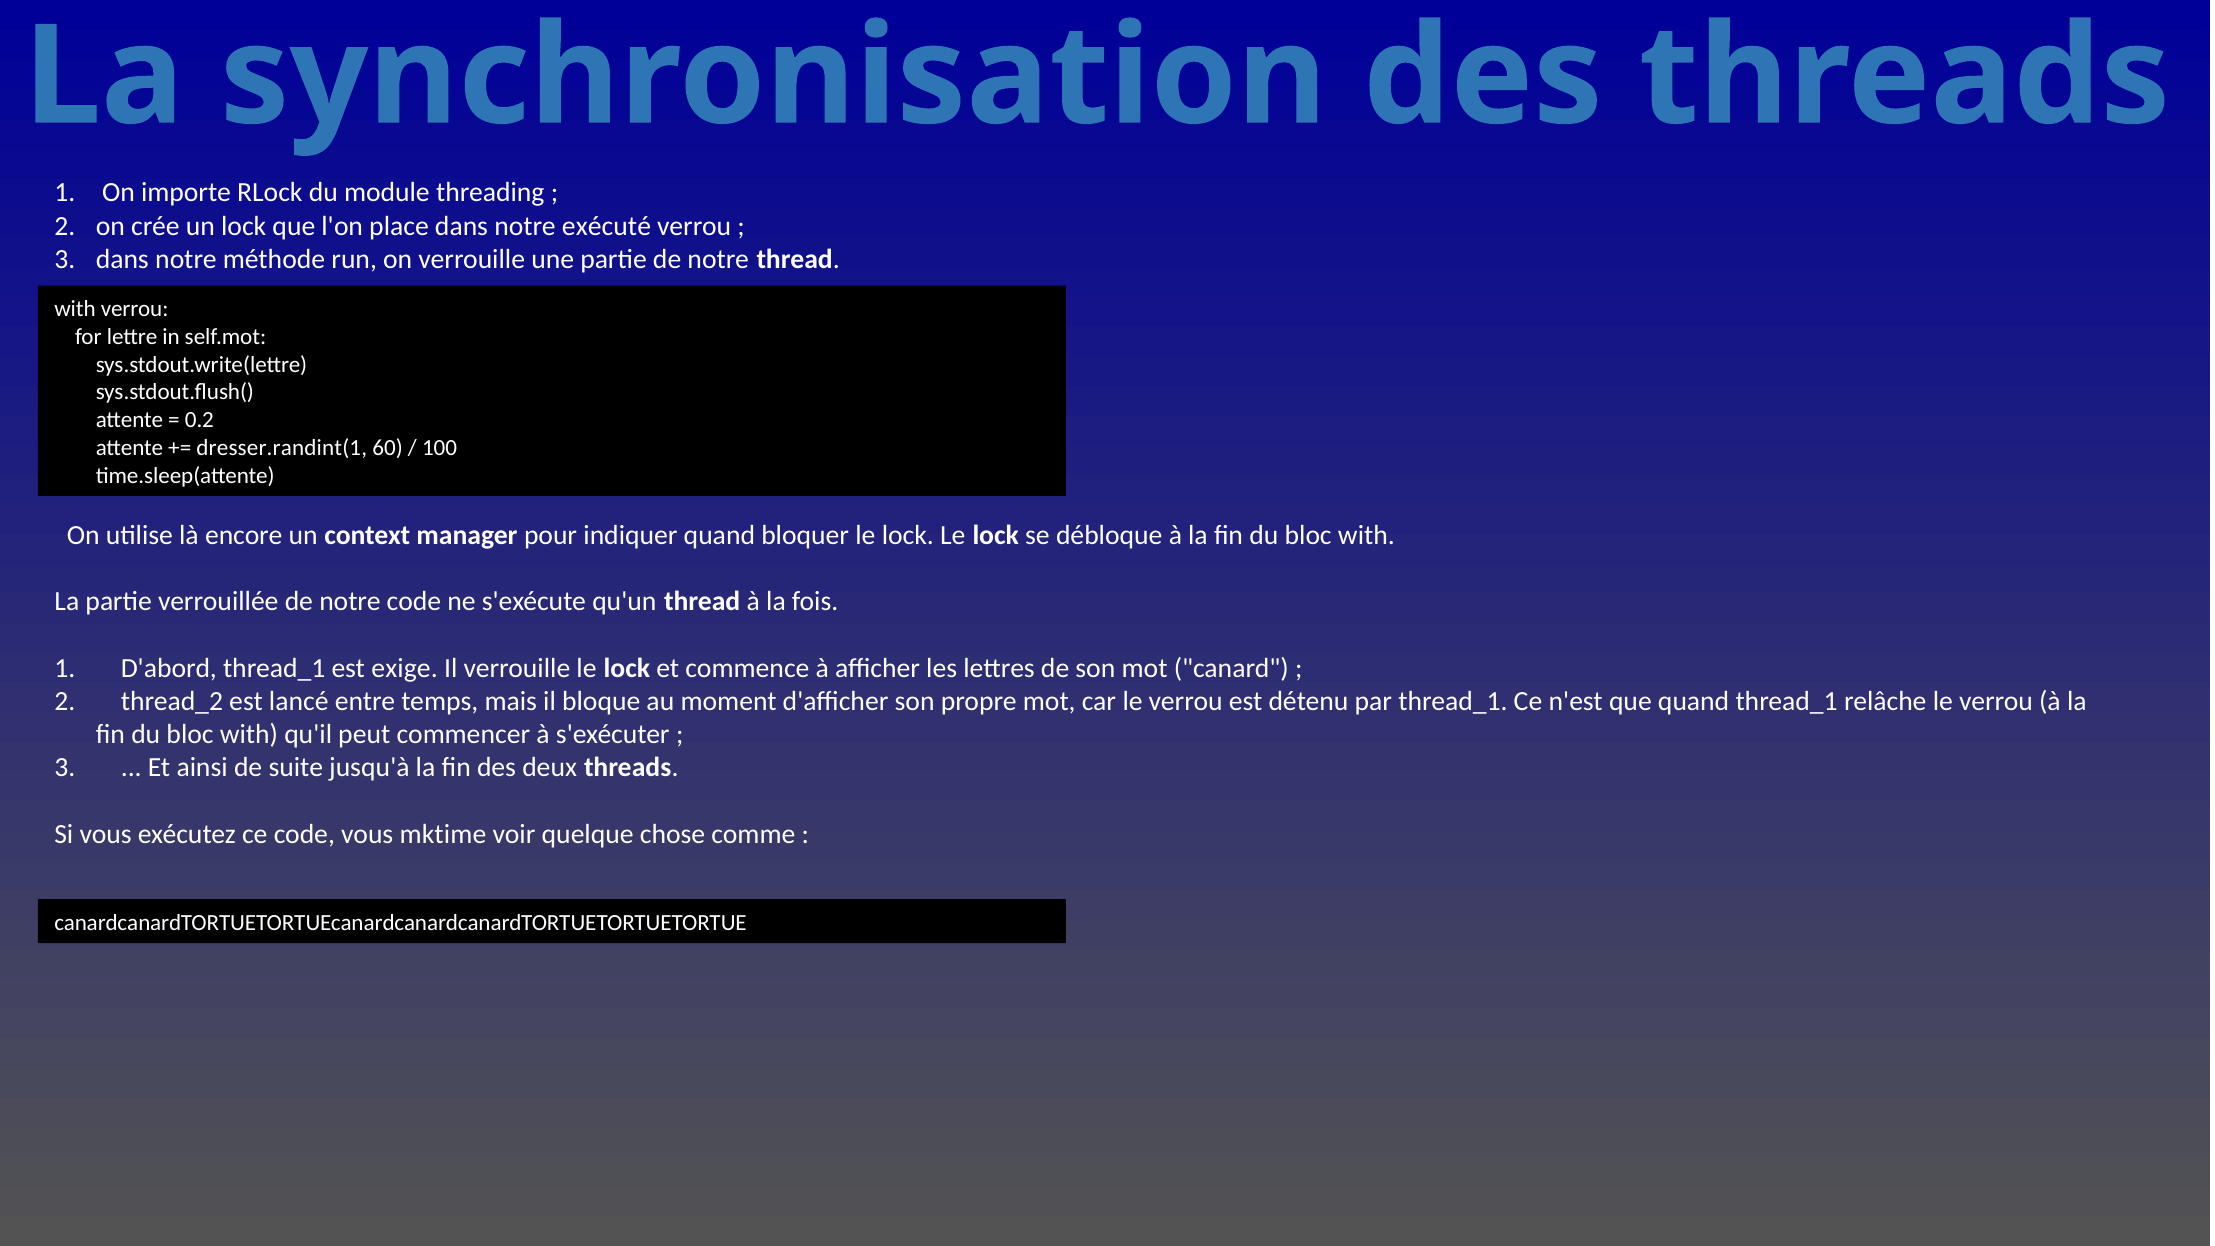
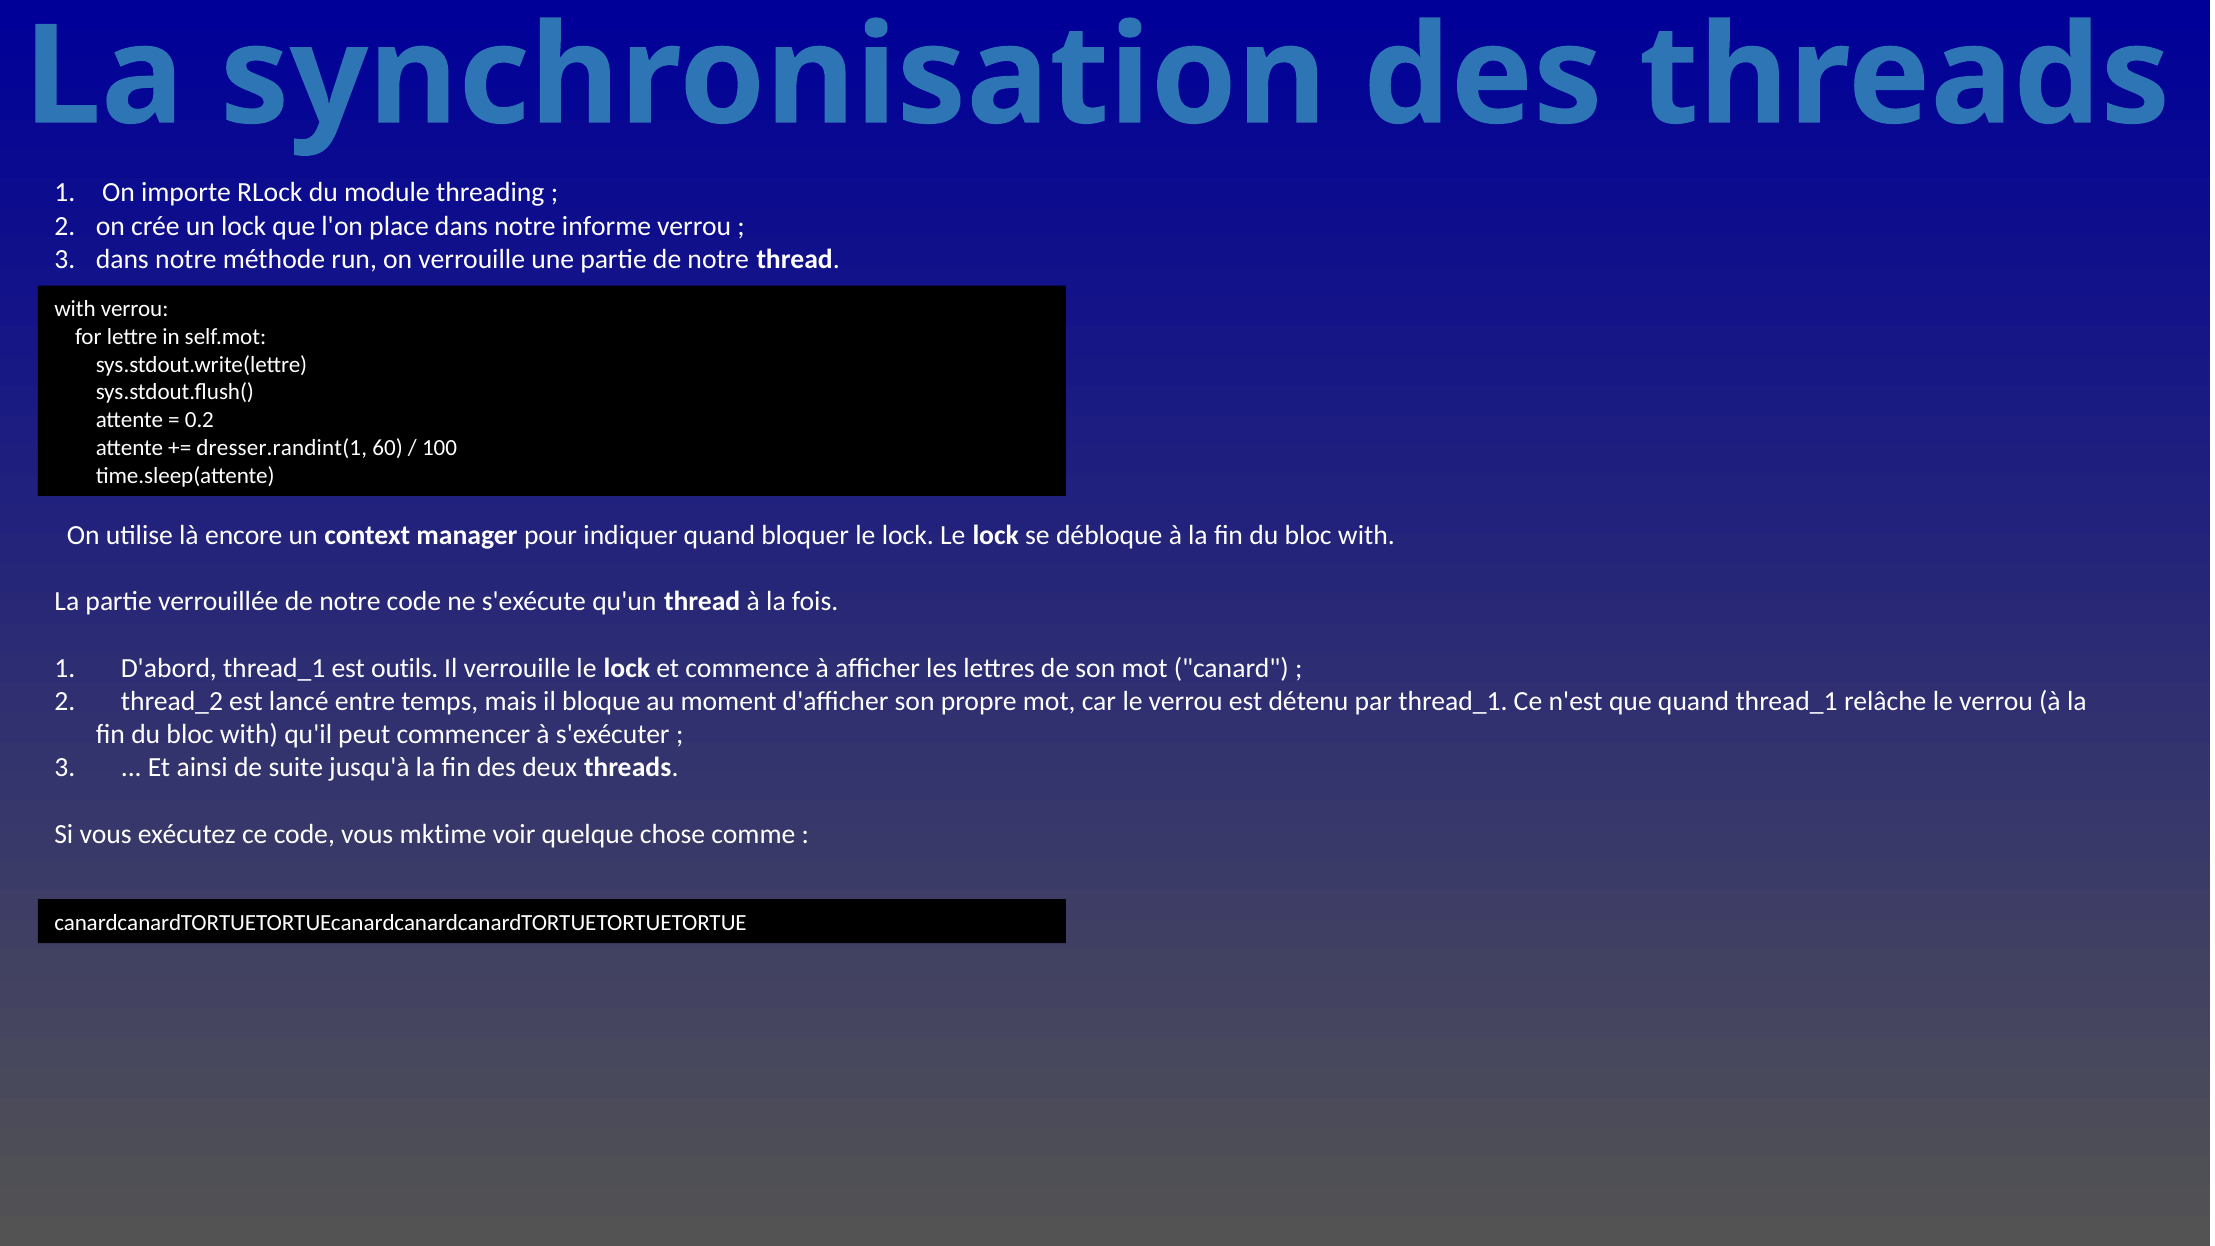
exécuté: exécuté -> informe (607, 226)
exige: exige -> outils (405, 668)
